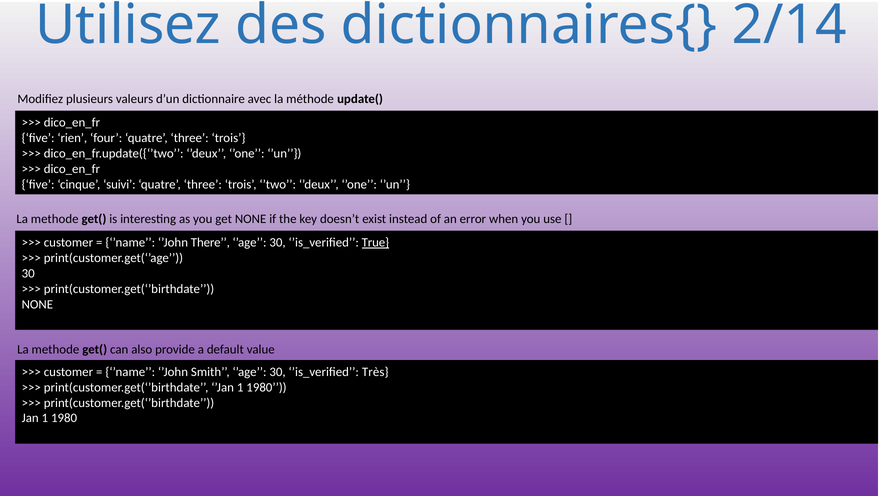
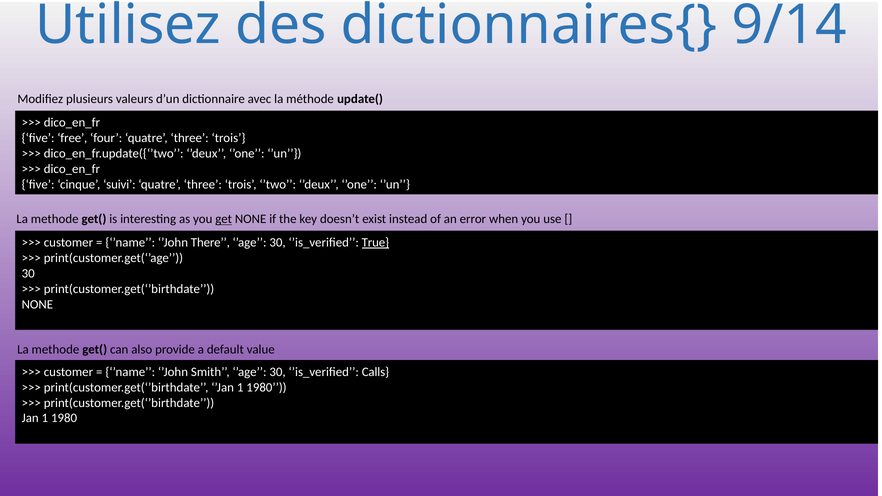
2/14: 2/14 -> 9/14 (789, 25)
rien: rien -> free (72, 138)
get underline: none -> present (224, 219)
Très: Très -> Calls (375, 372)
